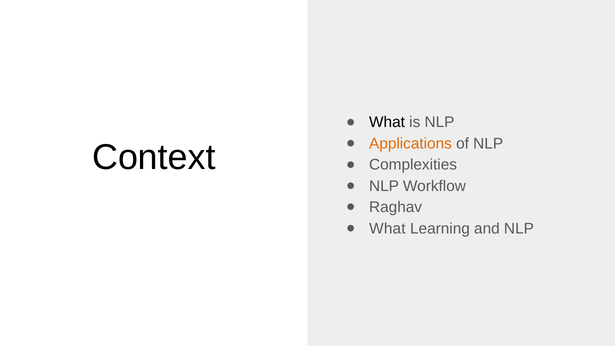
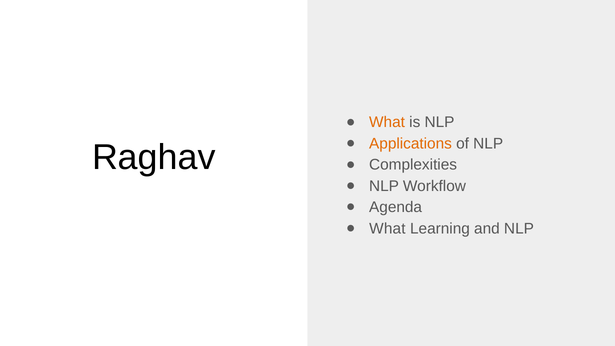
What colour: black -> orange (387, 122)
Context: Context -> Raghav (154, 157)
Raghav: Raghav -> Agenda (396, 207)
